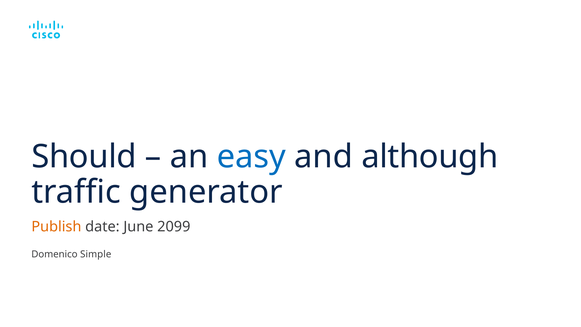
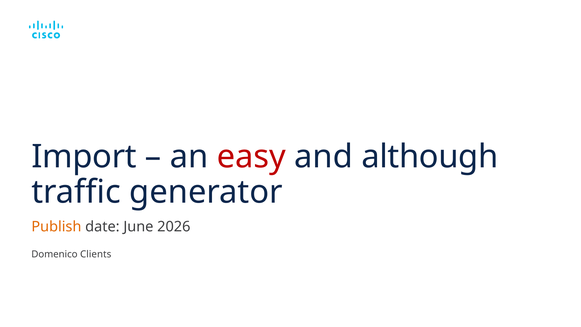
Should: Should -> Import (84, 157)
easy colour: blue -> red (251, 157)
2099: 2099 -> 2026 (174, 227)
Simple: Simple -> Clients (96, 254)
